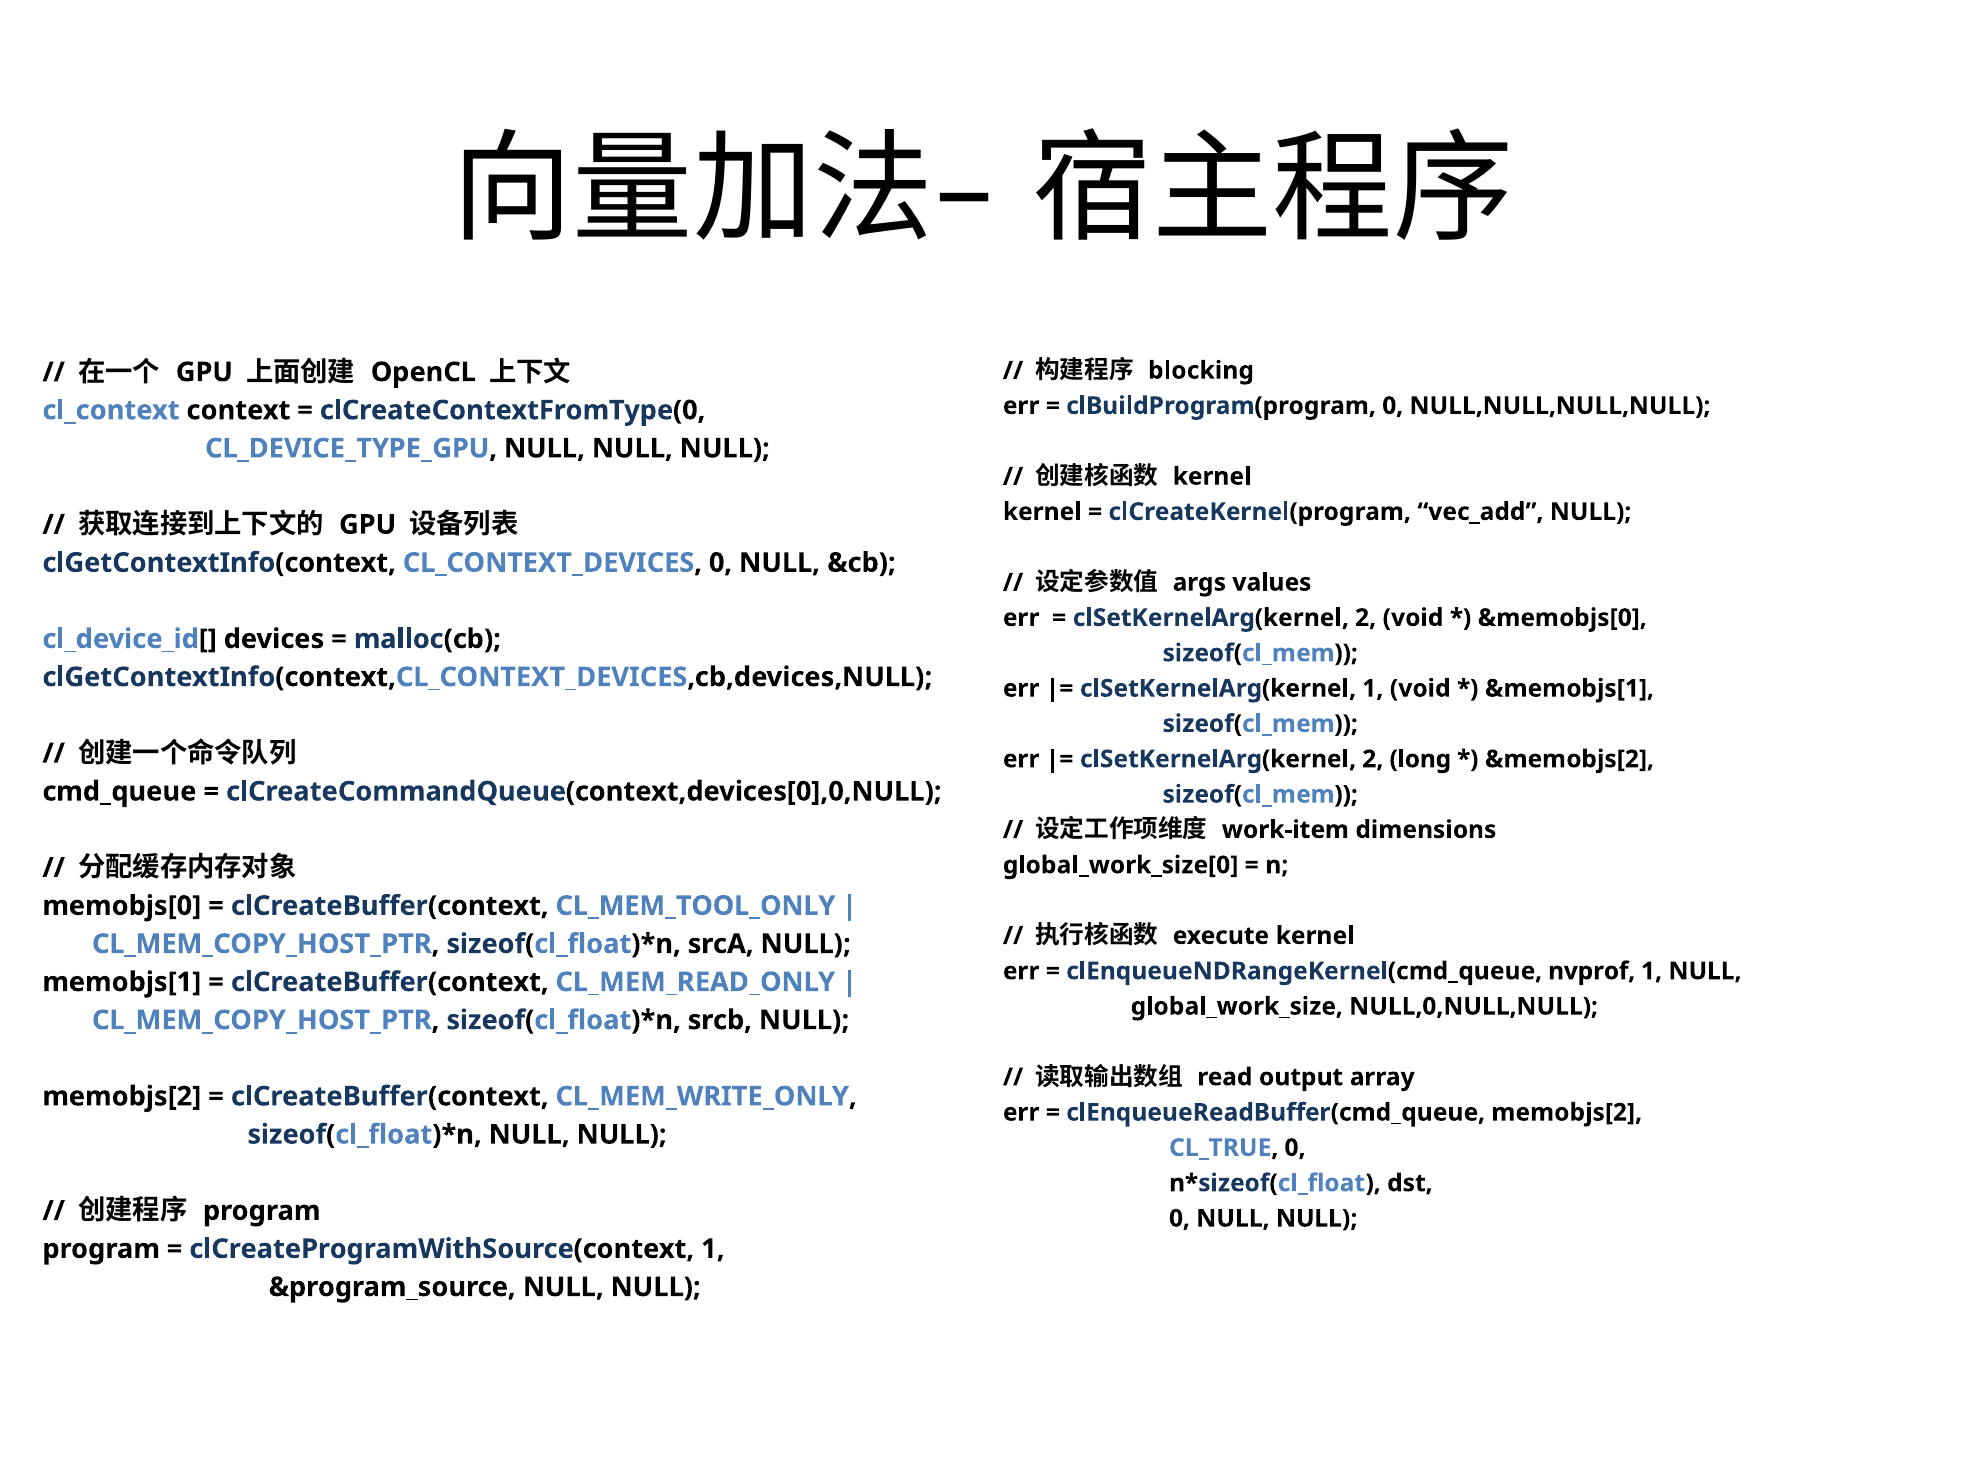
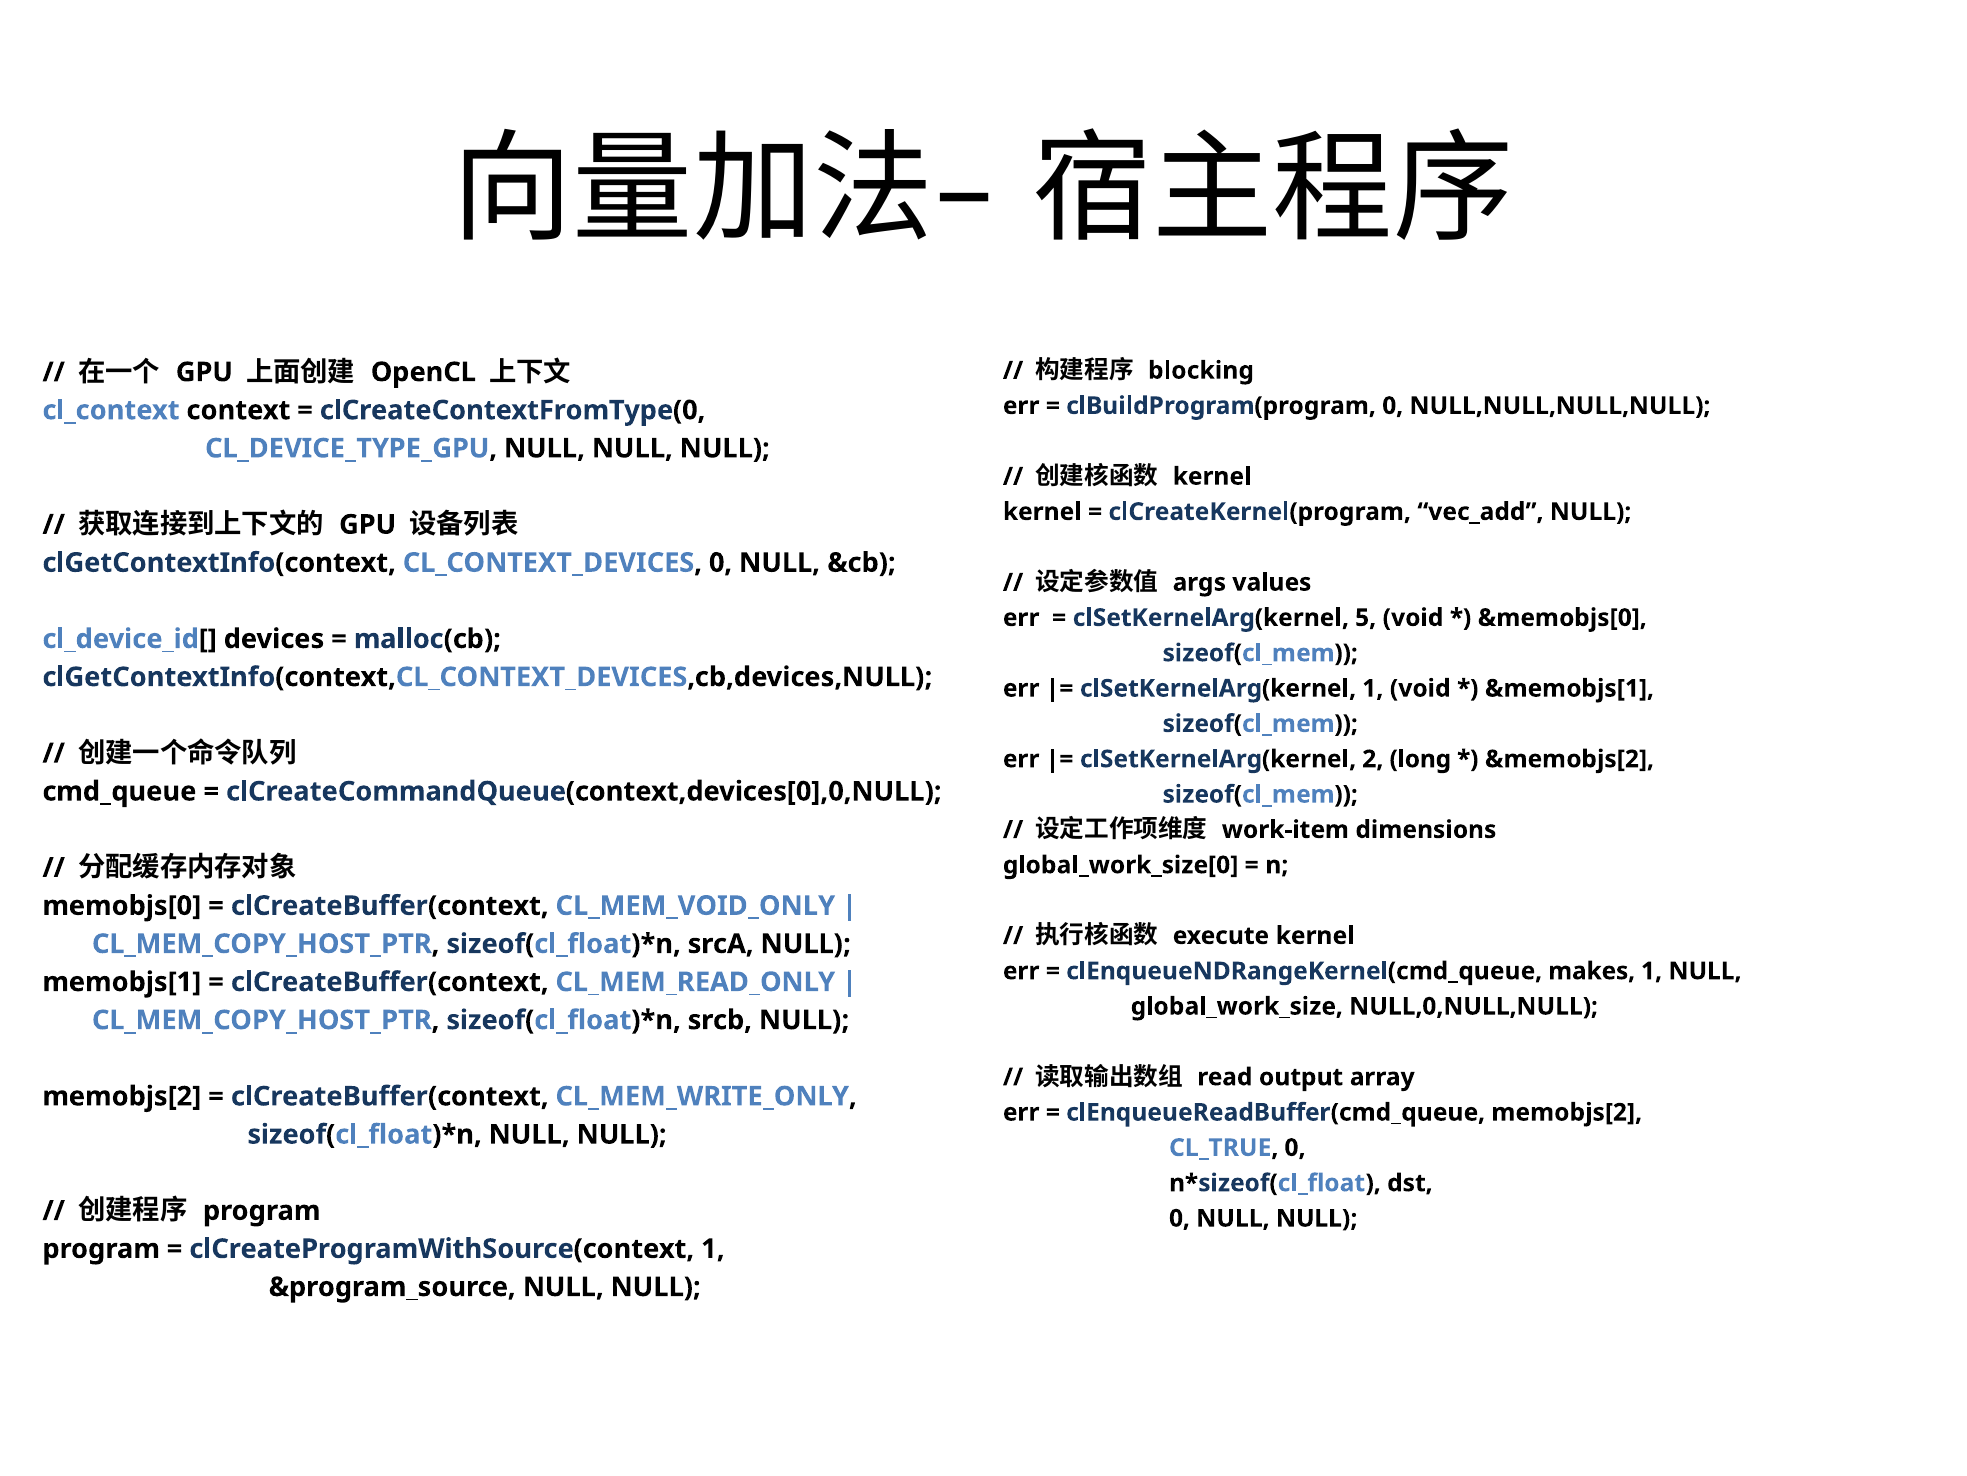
2: 2 -> 5 (1366, 618)
CL_MEM_TOOL_ONLY: CL_MEM_TOOL_ONLY -> CL_MEM_VOID_ONLY (695, 905)
nvprof: nvprof -> makes (1592, 971)
